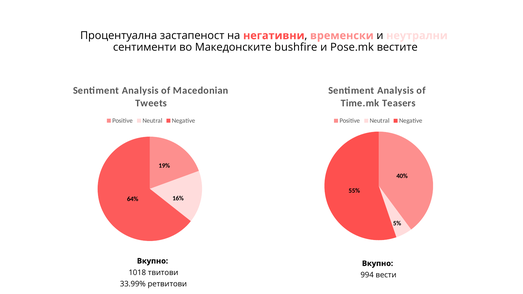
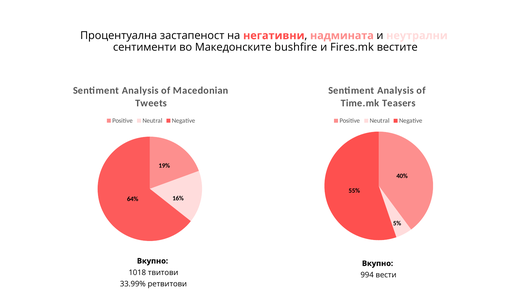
временски: временски -> надмината (342, 36)
Pose.mk: Pose.mk -> Fires.mk (352, 47)
